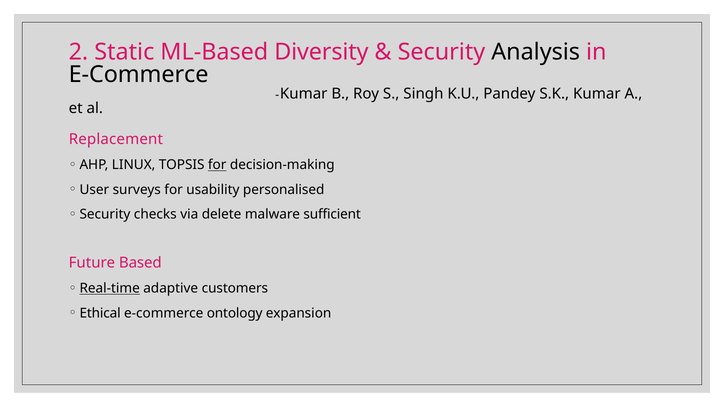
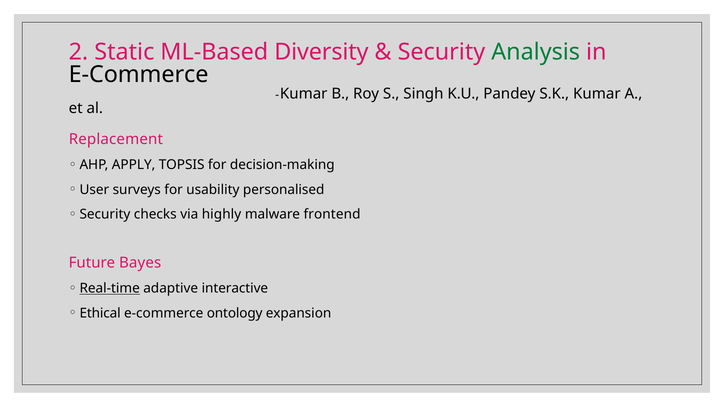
Analysis colour: black -> green (536, 52)
LINUX: LINUX -> APPLY (134, 165)
for underline: present -> none (217, 165)
delete: delete -> highly (222, 214)
sufficient: sufficient -> frontend (332, 214)
Based: Based -> Bayes (140, 263)
customers: customers -> interactive (235, 289)
